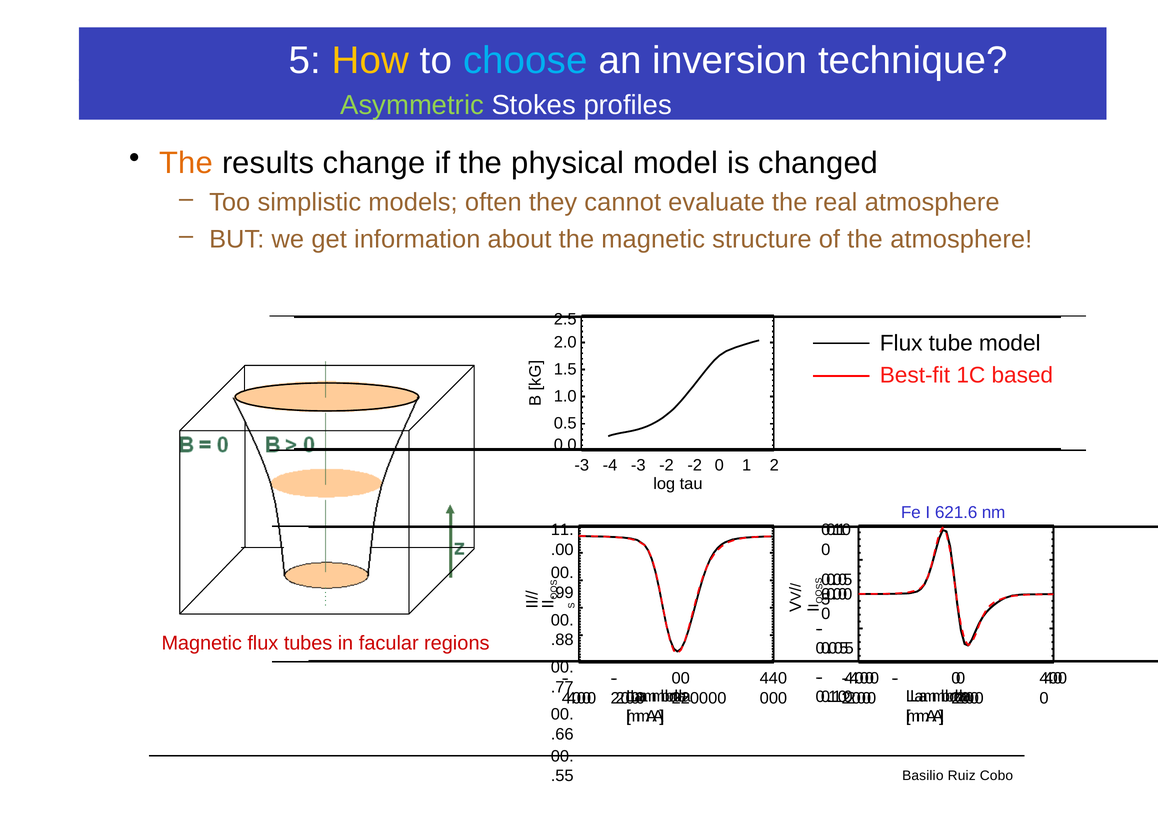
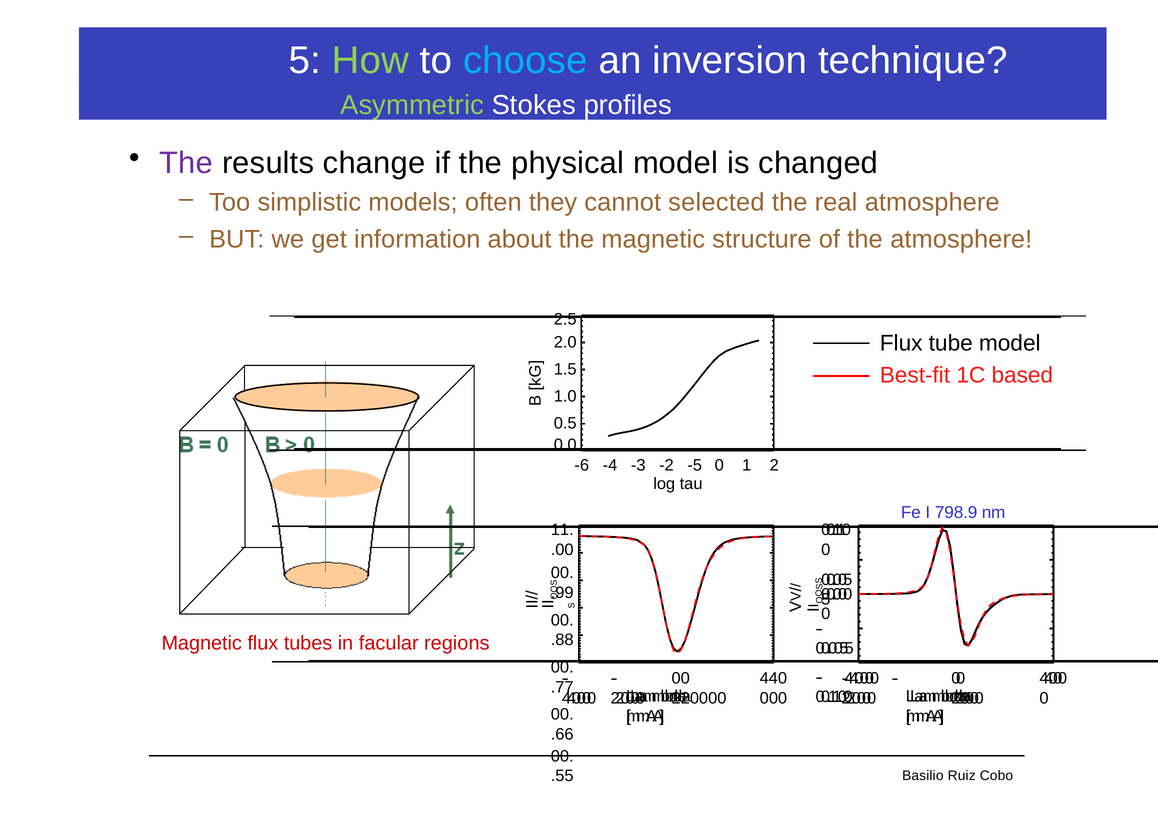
How colour: yellow -> light green (371, 61)
The colour: orange -> purple (186, 163)
evaluate: evaluate -> selected (716, 202)
-3: -3 -> -6 (582, 465)
-2 -2: -2 -> -5 (695, 465)
621.6: 621.6 -> 798.9 (956, 513)
